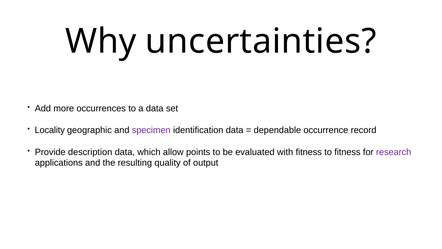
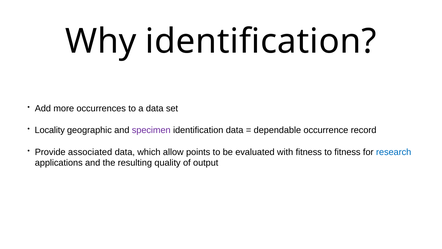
Why uncertainties: uncertainties -> identification (261, 41)
description: description -> associated (90, 152)
research colour: purple -> blue (394, 152)
